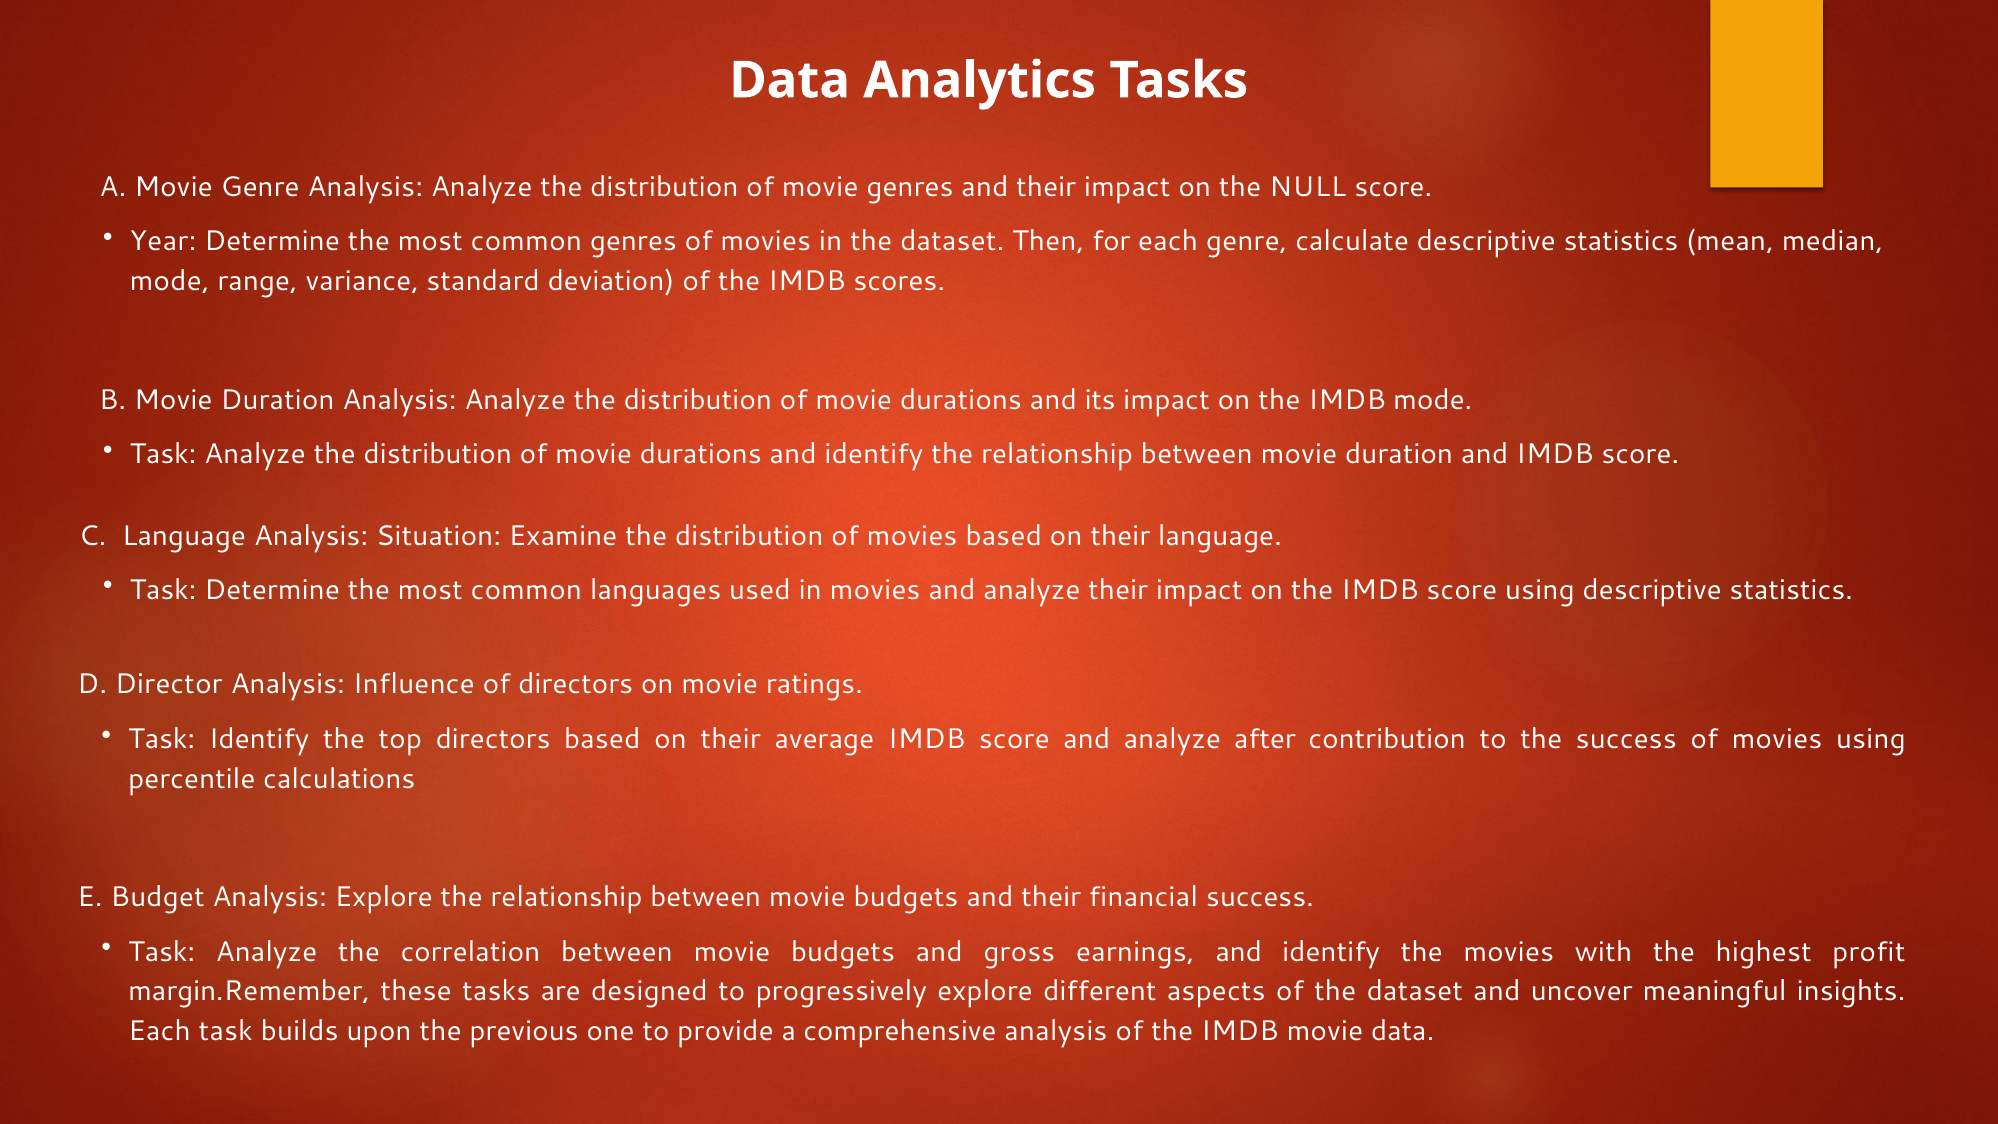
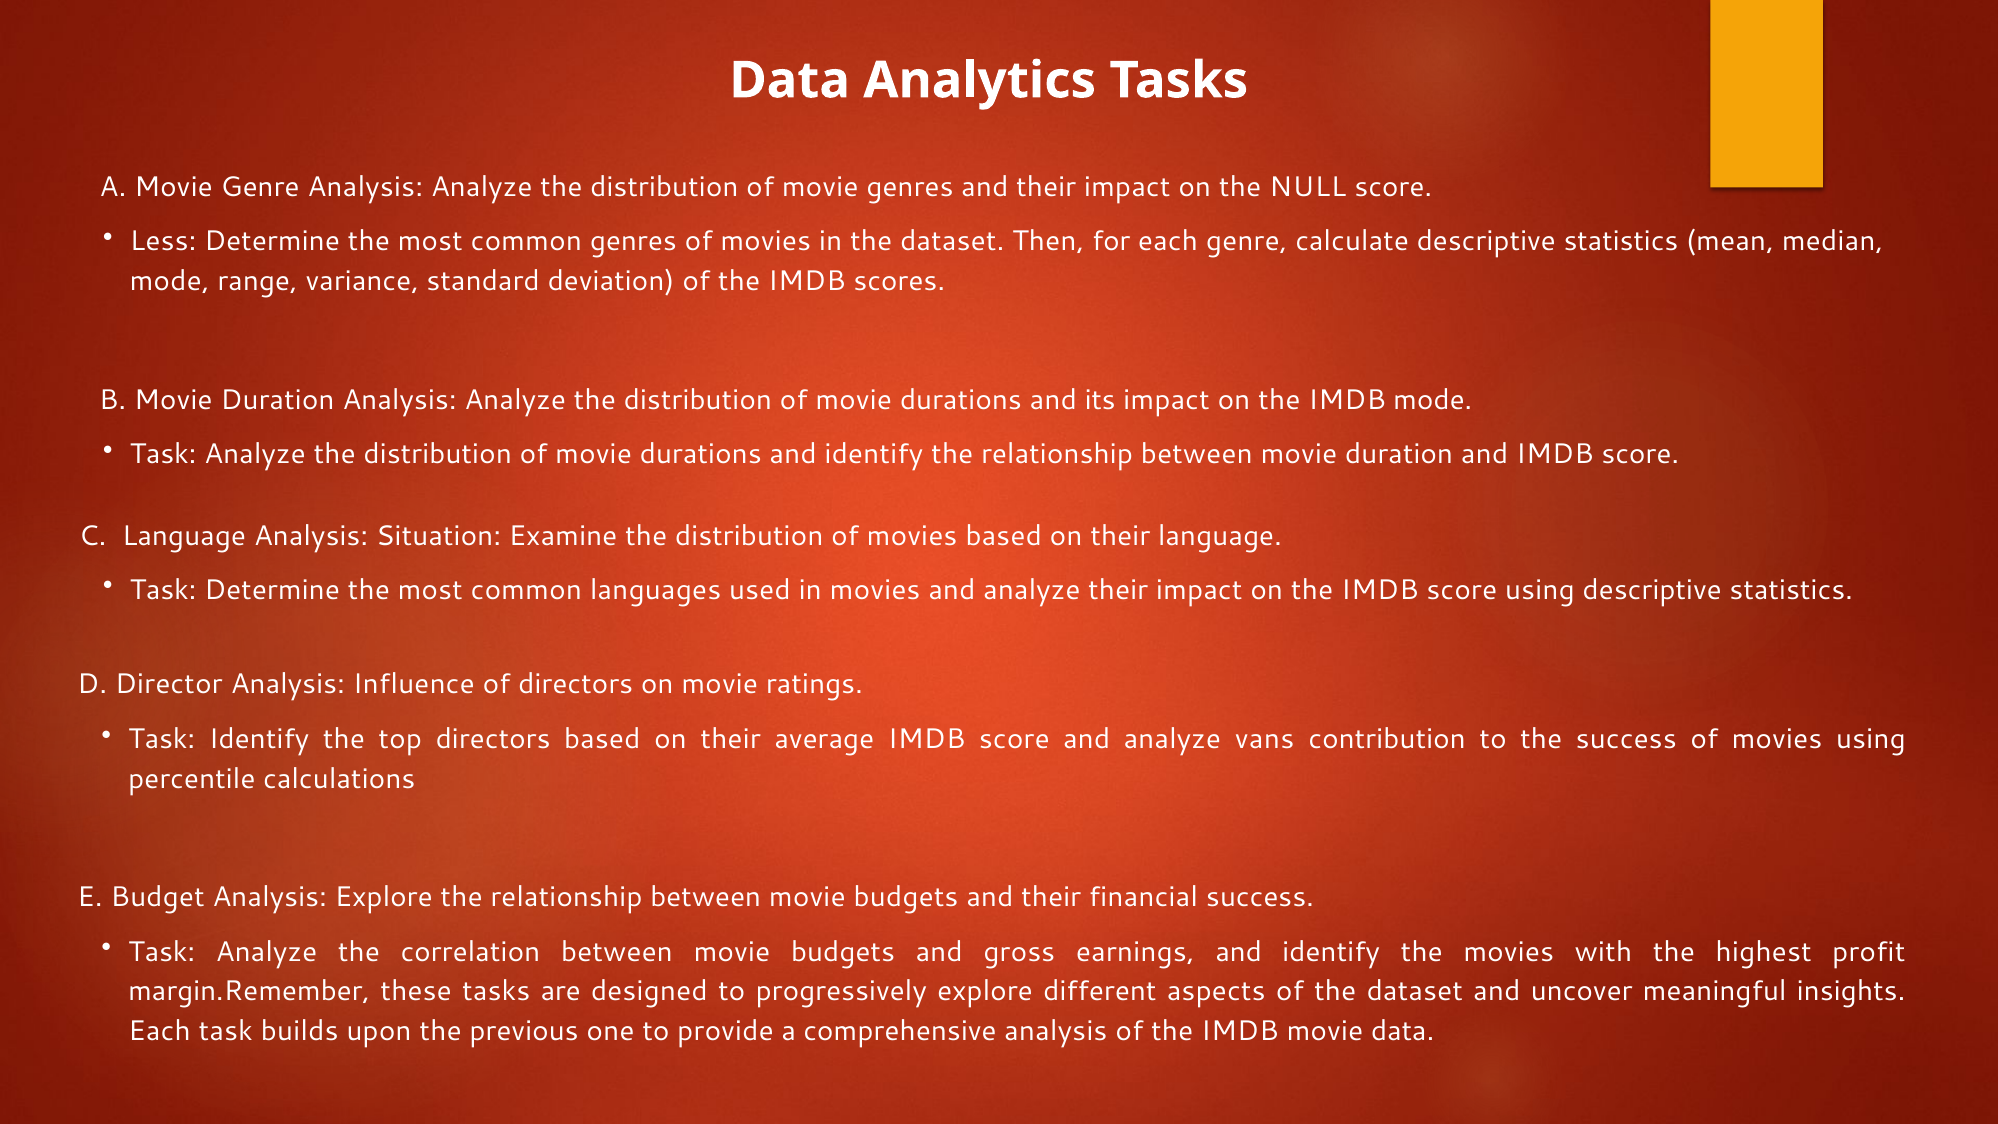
Year: Year -> Less (163, 242)
after: after -> vans (1265, 739)
